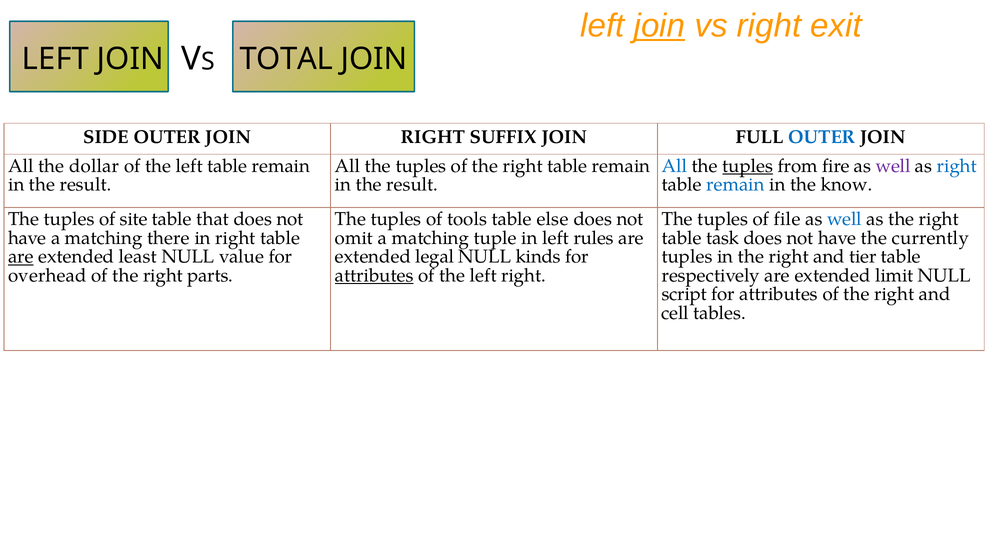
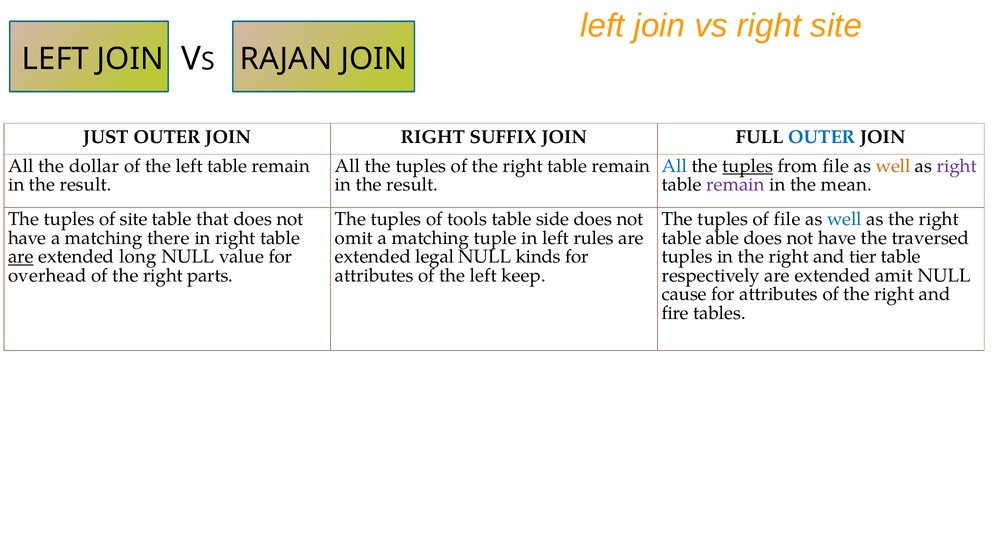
join underline: present -> none (659, 26)
right exit: exit -> site (836, 26)
TOTAL: TOTAL -> RAJAN (286, 59)
SIDE: SIDE -> JUST (106, 137)
from fire: fire -> file (836, 166)
well colour: purple -> orange (893, 166)
right colour: blue -> purple (957, 166)
remain colour: blue -> purple (735, 185)
know: know -> mean (846, 185)
else: else -> side (553, 219)
task: task -> able (723, 238)
currently: currently -> traversed (930, 238)
least: least -> long (138, 257)
attributes underline: present -> none (374, 276)
left right: right -> keep (524, 276)
limit: limit -> amit (894, 276)
script: script -> cause (684, 294)
cell: cell -> fire (675, 313)
